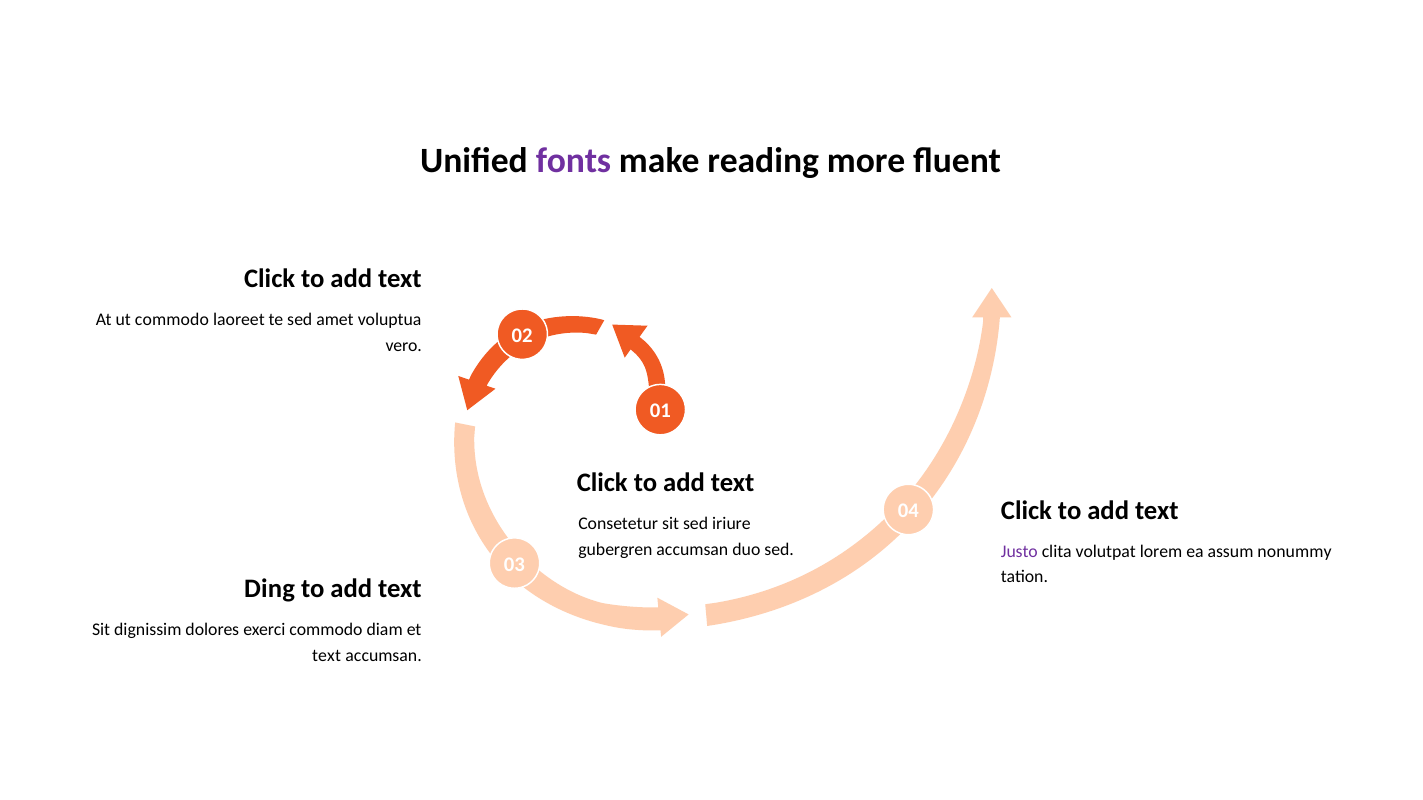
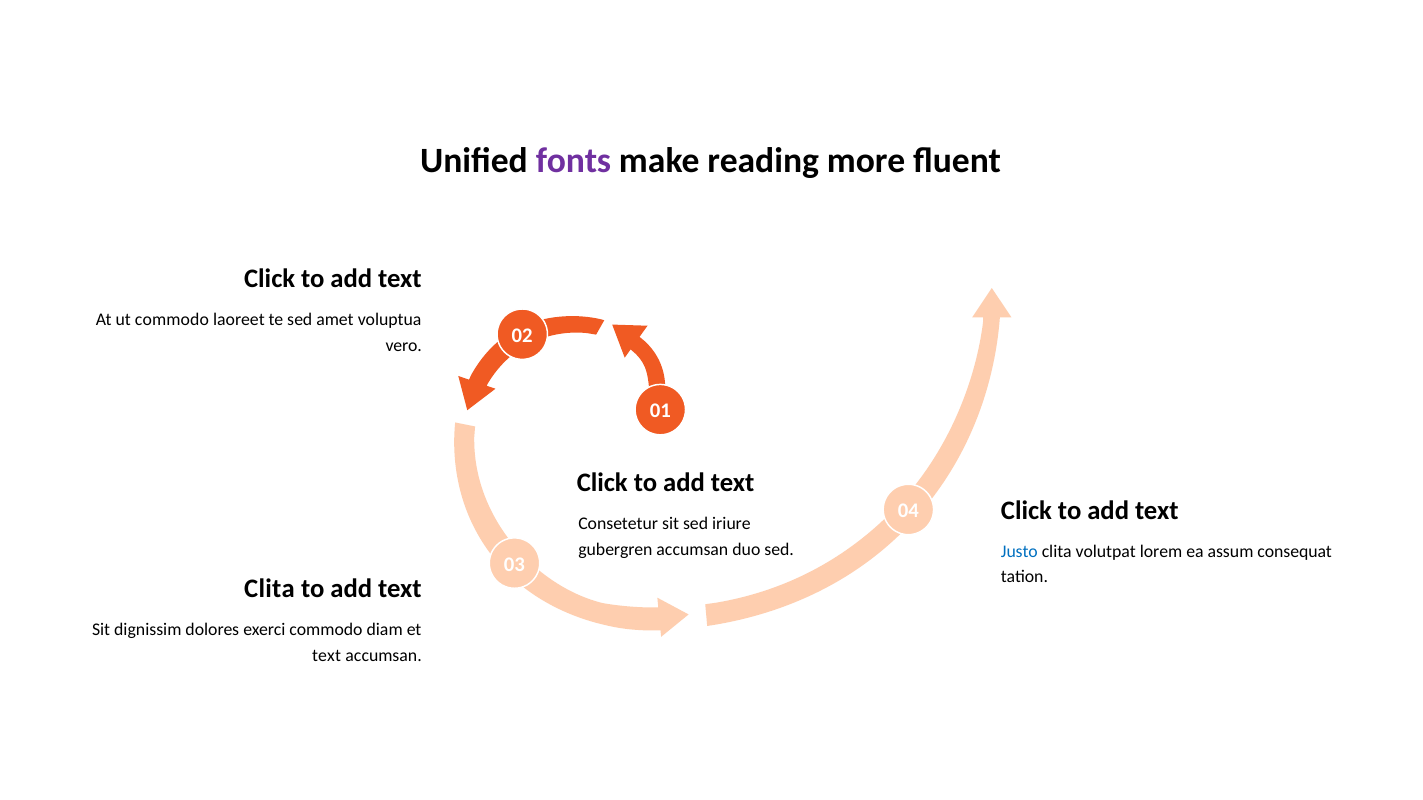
Justo colour: purple -> blue (1019, 552)
nonummy: nonummy -> consequat (1295, 552)
Ding: Ding -> Clita (269, 589)
